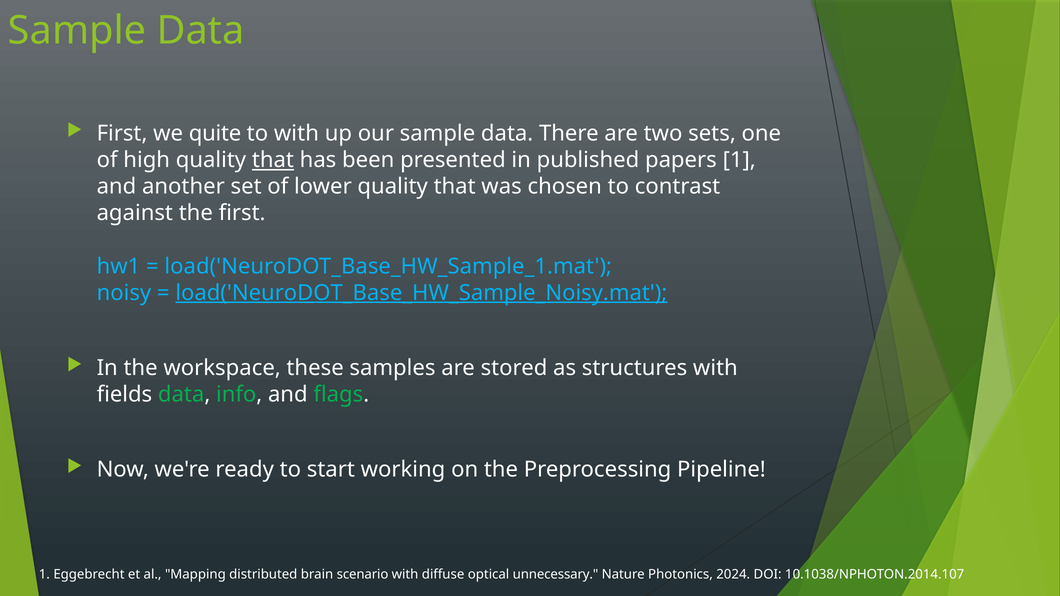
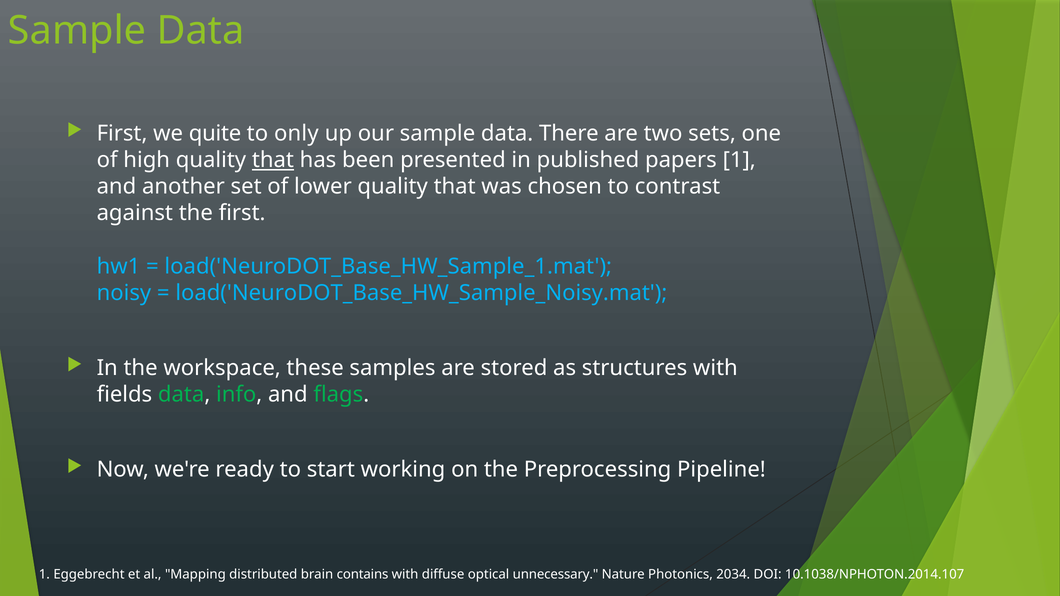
to with: with -> only (296, 134)
load('NeuroDOT_Base_HW_Sample_Noisy.mat underline: present -> none (421, 293)
scenario: scenario -> contains (363, 575)
2024: 2024 -> 2034 (733, 575)
